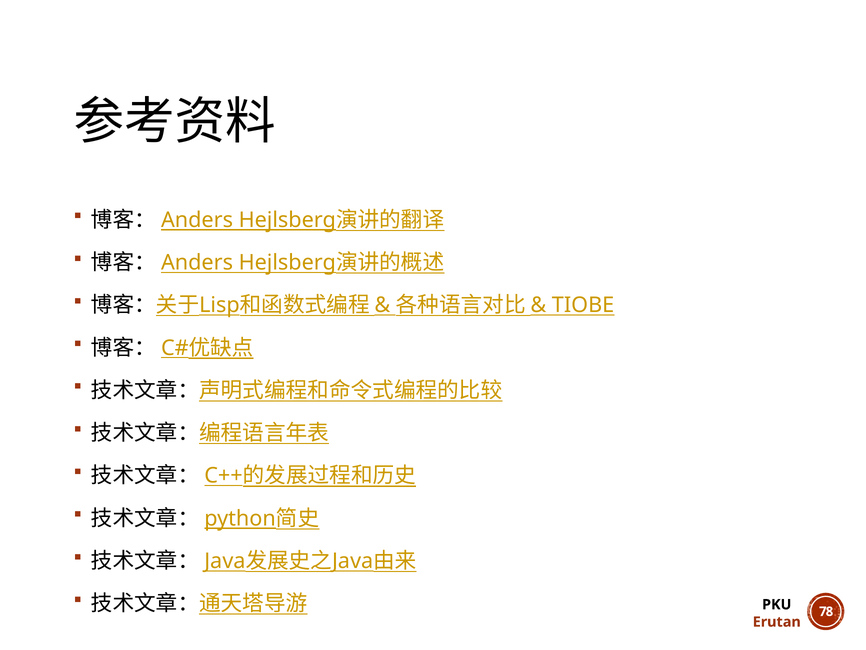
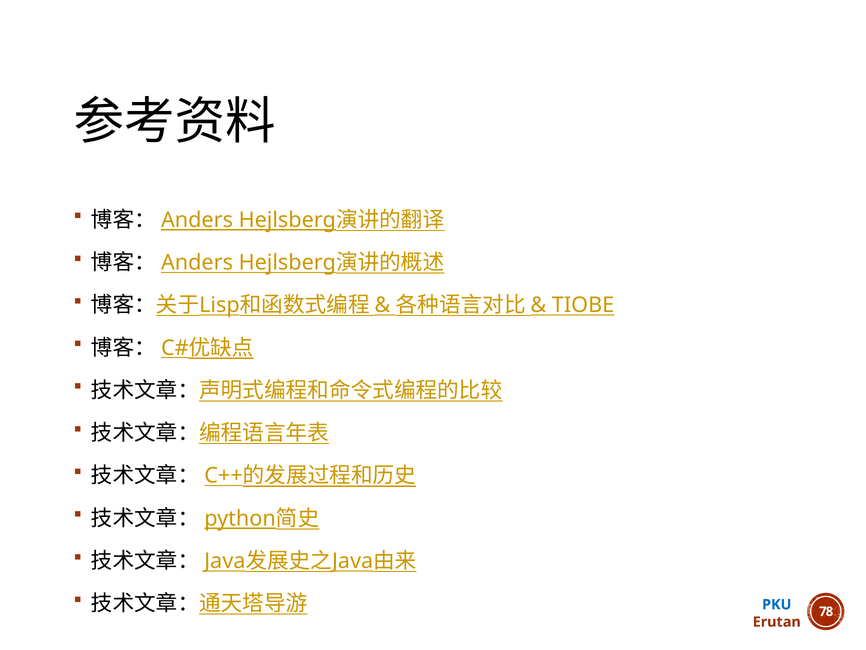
PKU colour: black -> blue (777, 604)
